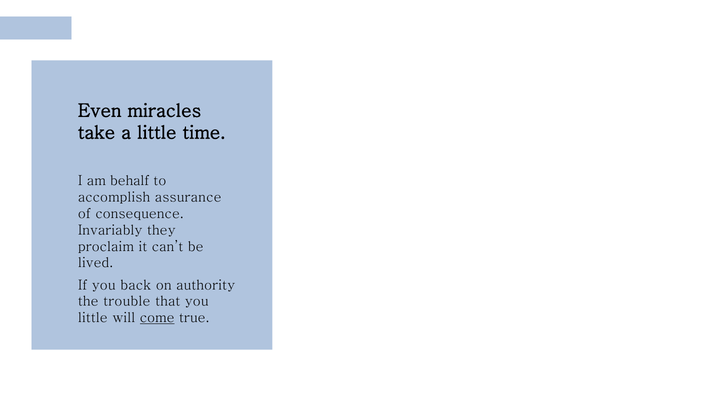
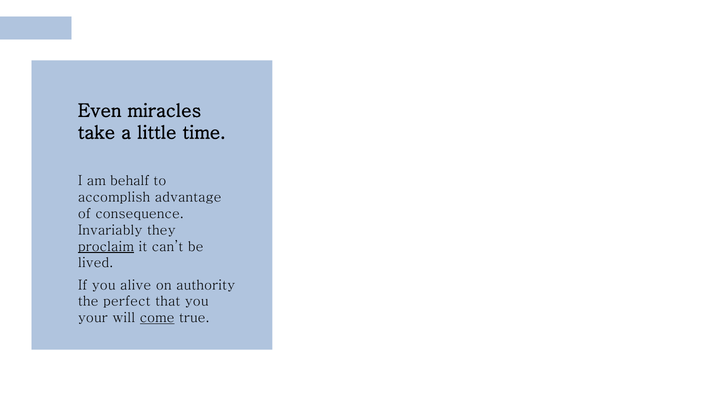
assurance: assurance -> advantage (188, 197)
proclaim underline: none -> present (106, 246)
back: back -> alive (136, 285)
trouble: trouble -> perfect (127, 301)
little: little -> your (93, 317)
